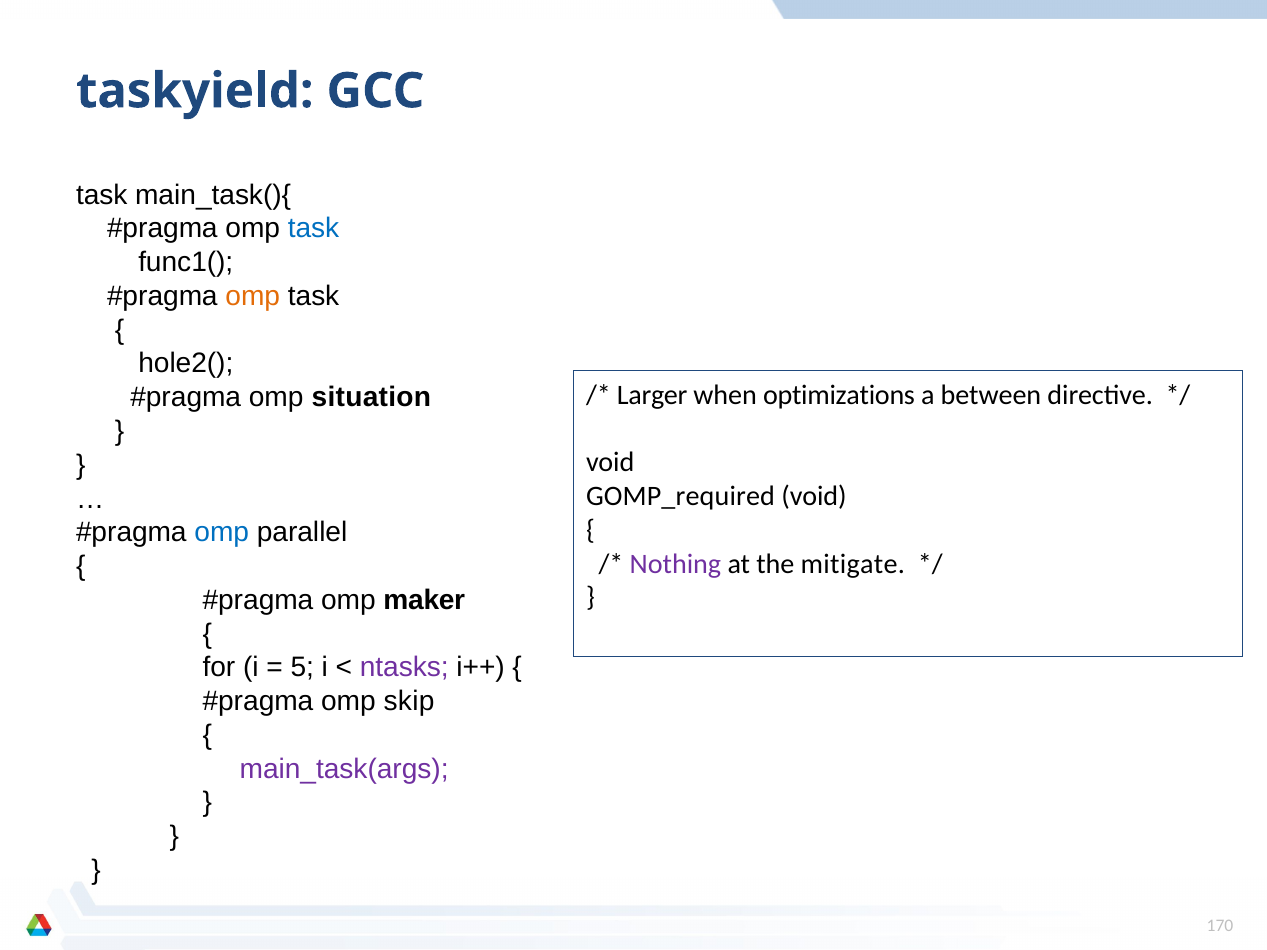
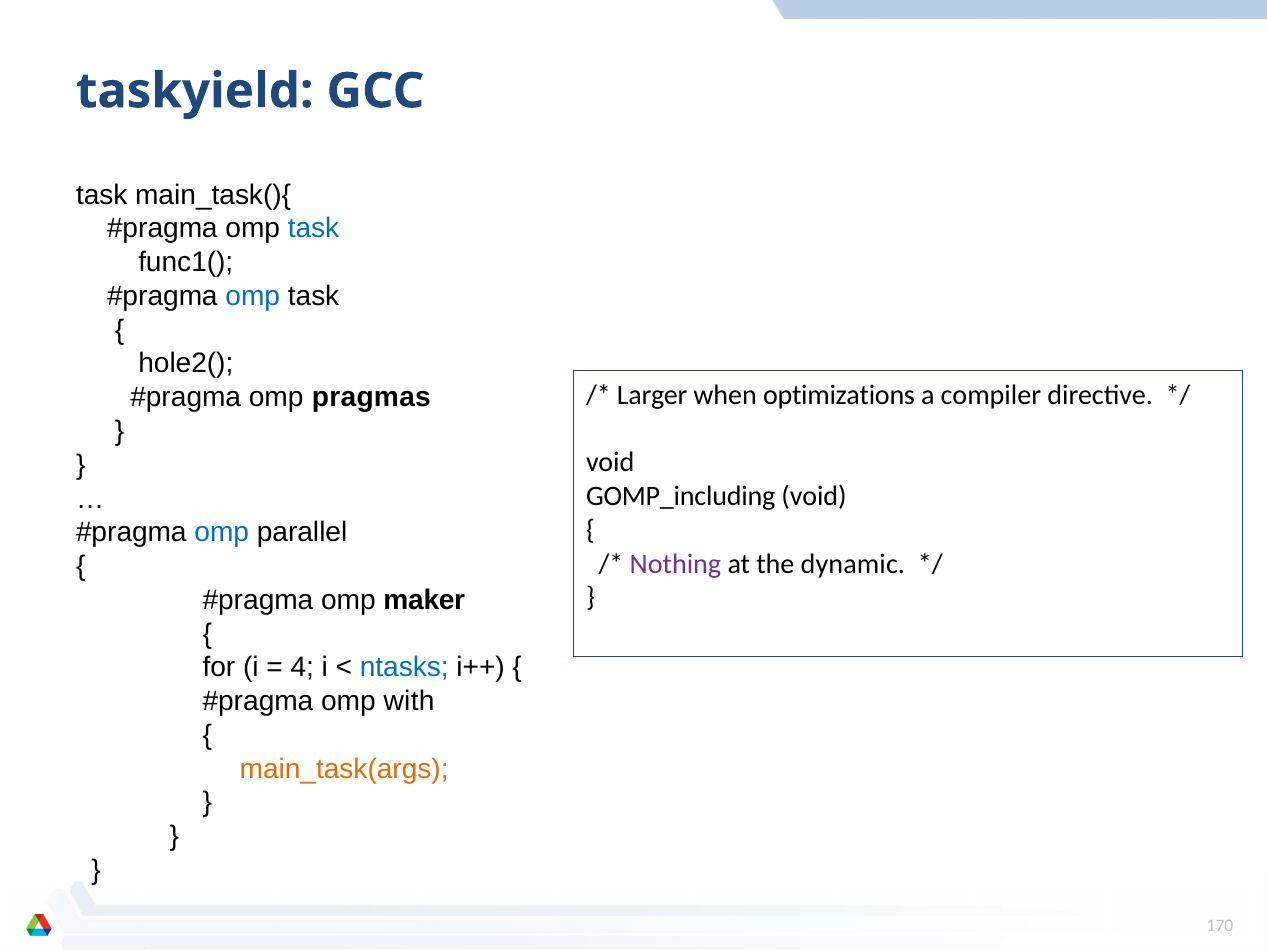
omp colour: orange -> blue (253, 296)
between: between -> compiler (991, 395)
situation: situation -> pragmas (371, 398)
GOMP_required: GOMP_required -> GOMP_including (681, 497)
mitigate: mitigate -> dynamic (853, 564)
5: 5 -> 4 (302, 668)
ntasks colour: purple -> blue (404, 668)
skip: skip -> with (409, 701)
main_task(args colour: purple -> orange (344, 769)
